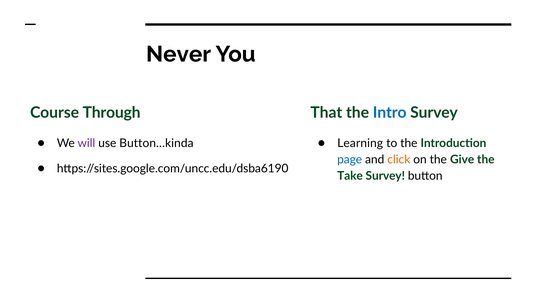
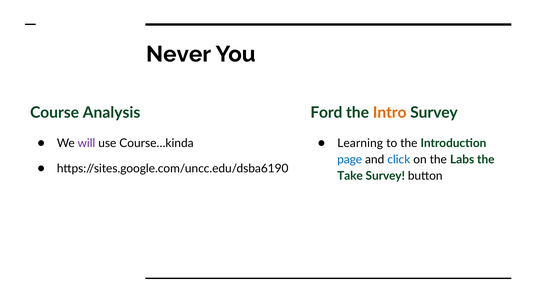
Through: Through -> Analysis (111, 113)
That: That -> Ford (326, 113)
Intro colour: blue -> orange (390, 113)
Button…kinda: Button…kinda -> Course…kinda (156, 143)
click colour: orange -> blue (399, 159)
Give: Give -> Labs (462, 159)
